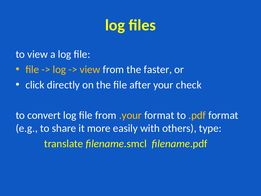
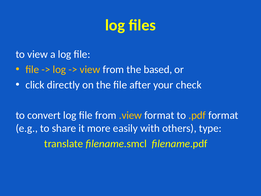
faster: faster -> based (158, 69)
.your: .your -> .view (130, 115)
